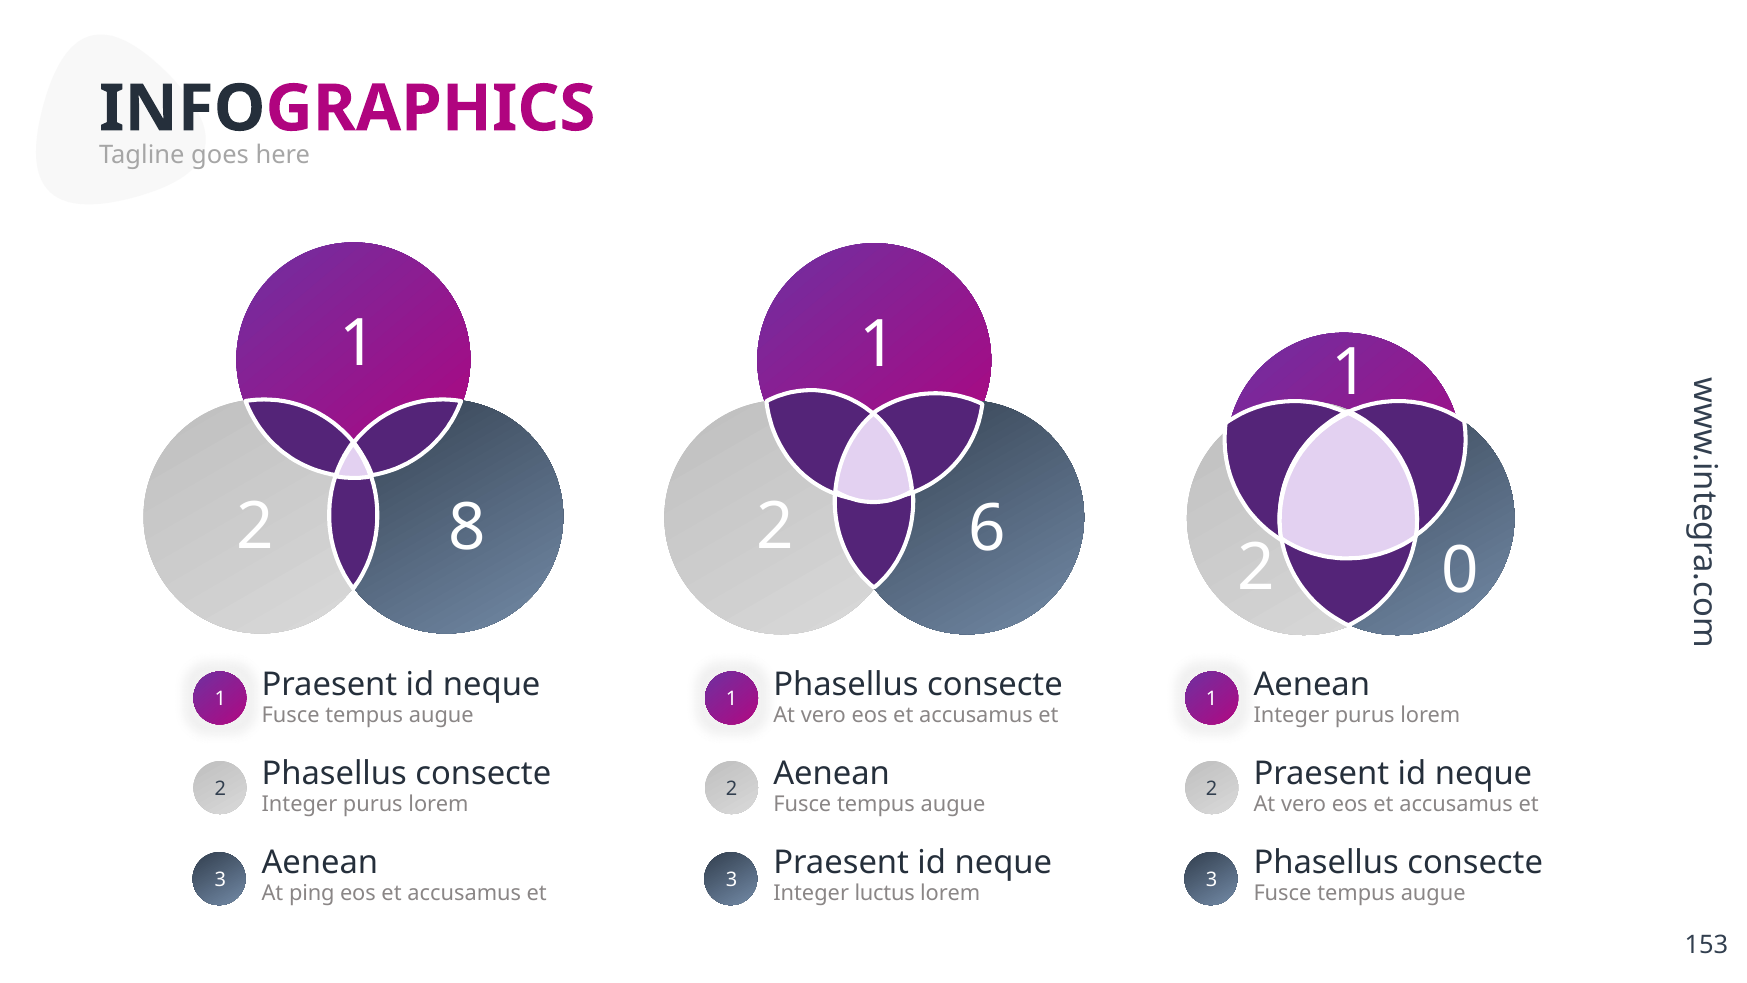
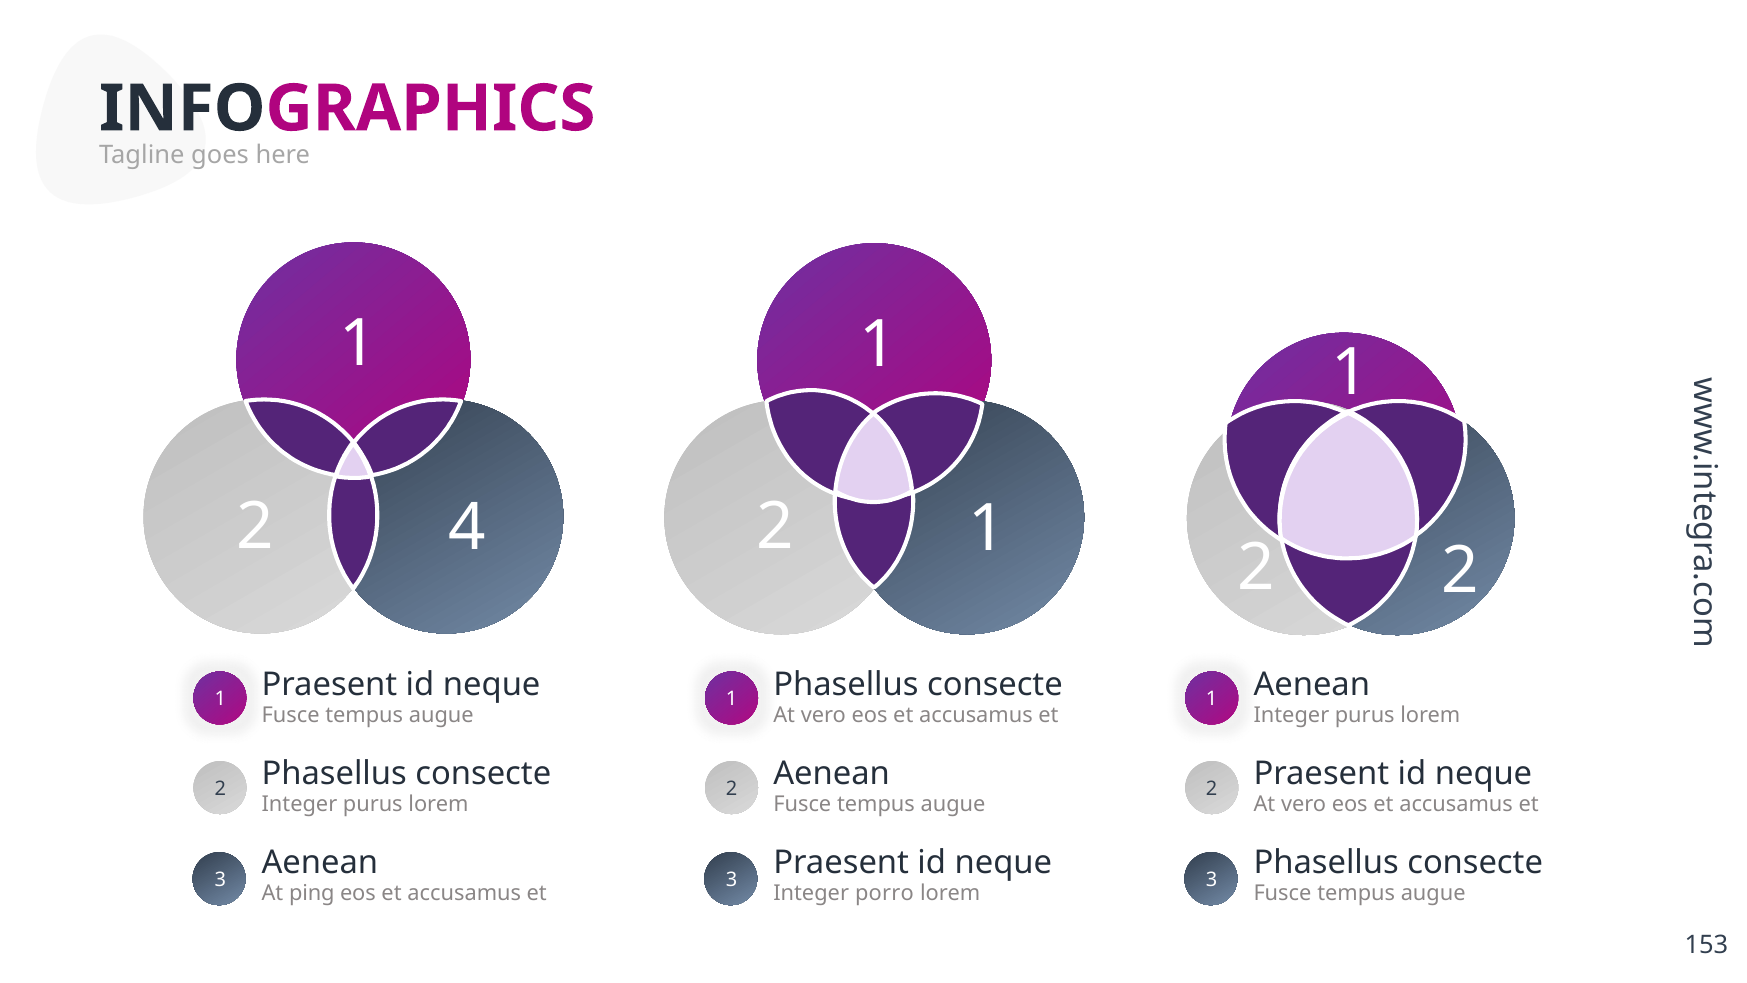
8: 8 -> 4 (467, 528)
2 6: 6 -> 1 (987, 528)
2 0: 0 -> 2 (1460, 571)
luctus: luctus -> porro (884, 893)
